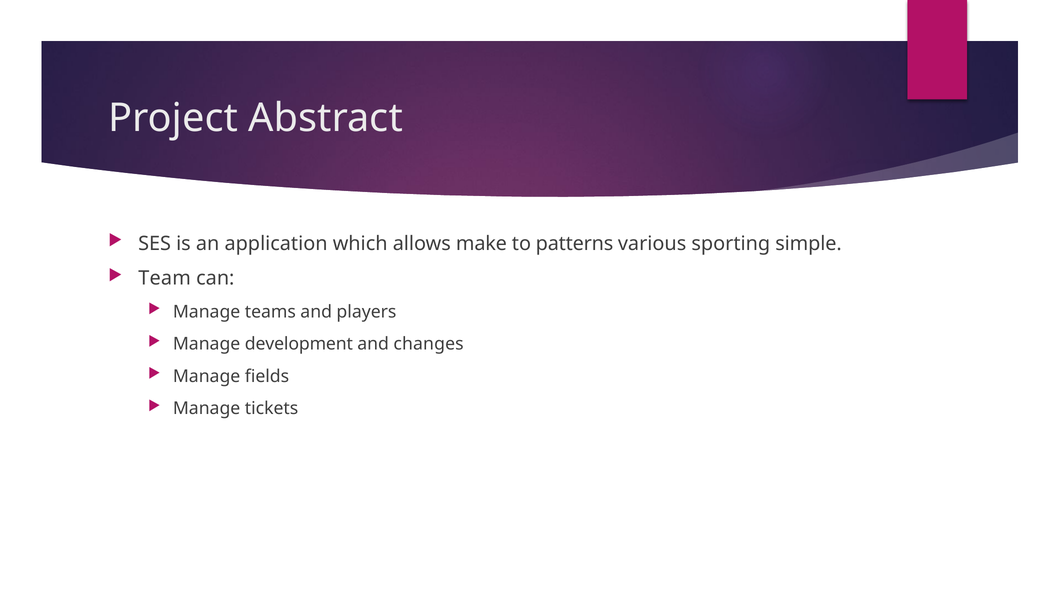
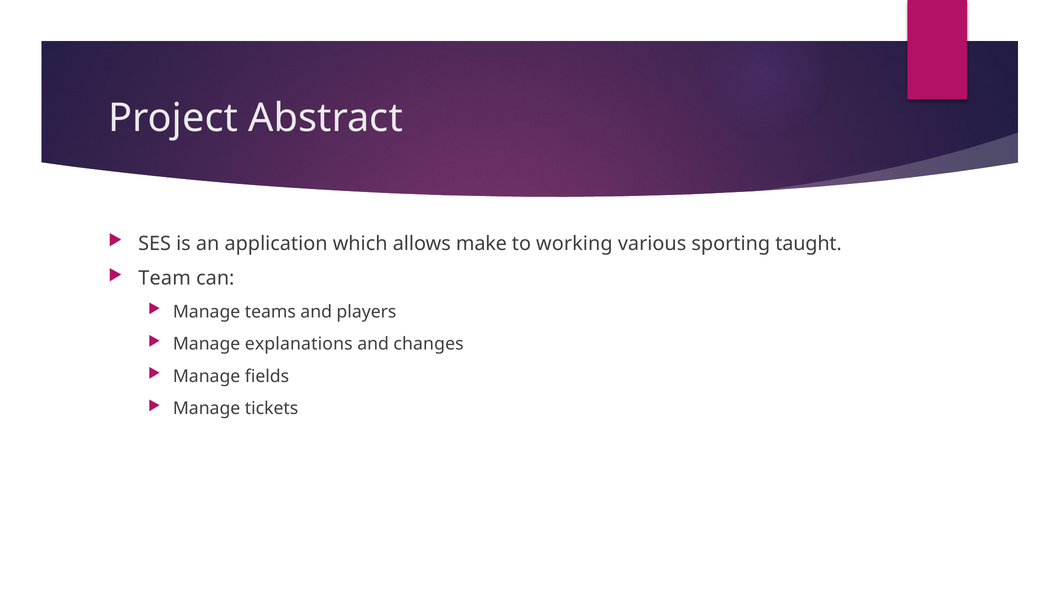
patterns: patterns -> working (574, 244)
simple: simple -> taught (809, 244)
development: development -> explanations (299, 344)
